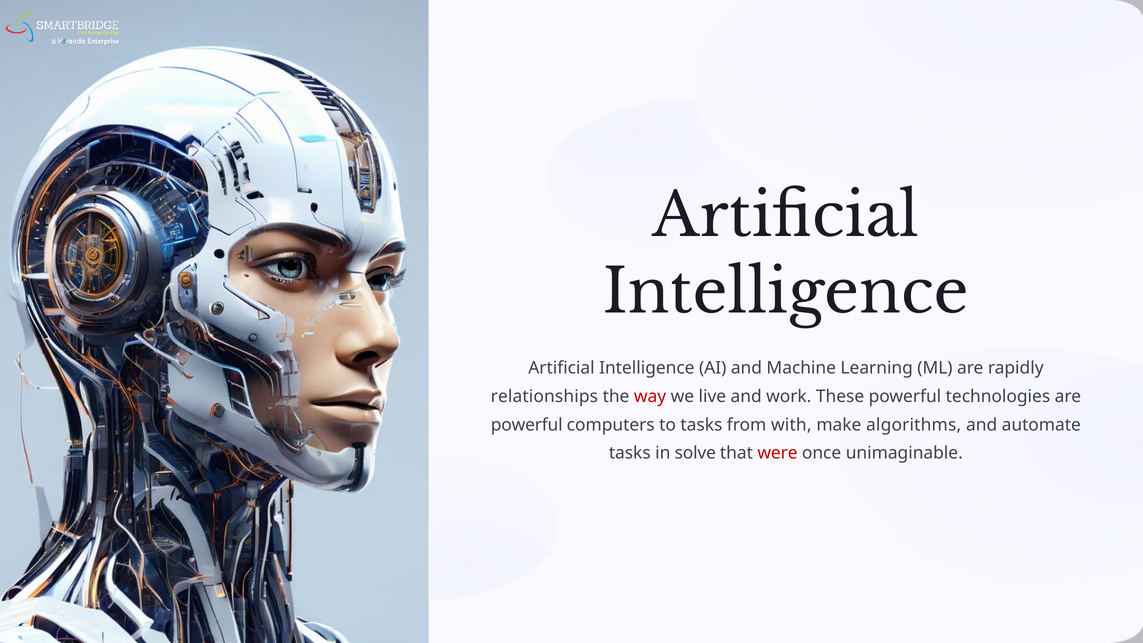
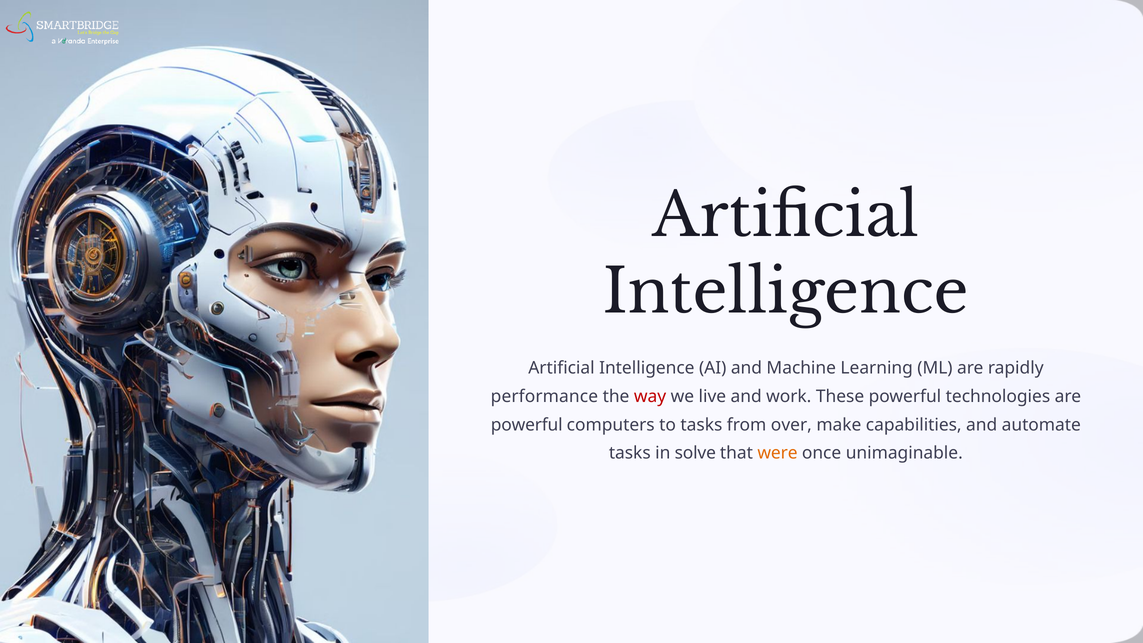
relationships: relationships -> performance (544, 396)
with: with -> over (791, 425)
algorithms: algorithms -> capabilities (914, 425)
were colour: red -> orange (777, 453)
